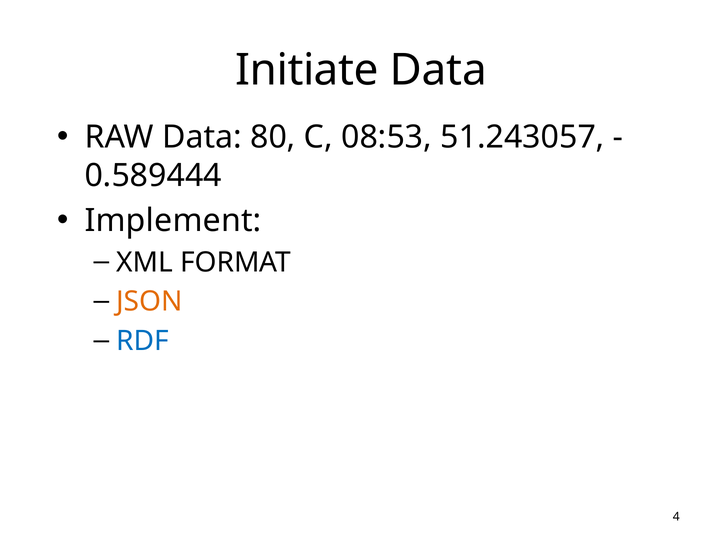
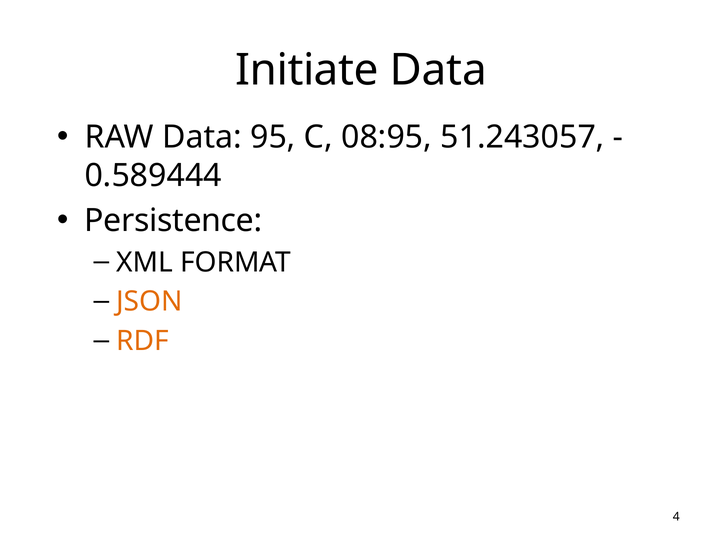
80: 80 -> 95 (273, 137)
08:53: 08:53 -> 08:95 (387, 137)
Implement: Implement -> Persistence (173, 221)
RDF colour: blue -> orange (142, 341)
